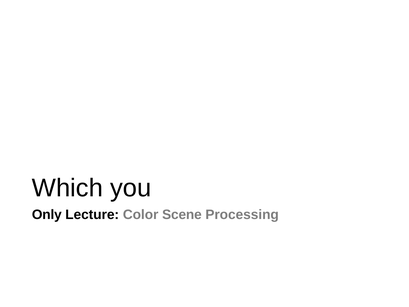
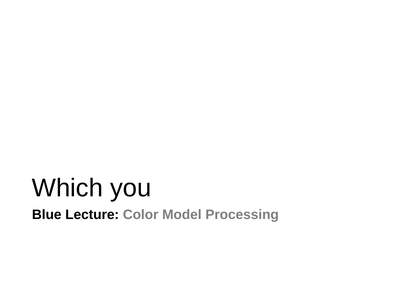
Only: Only -> Blue (47, 215)
Scene: Scene -> Model (182, 215)
